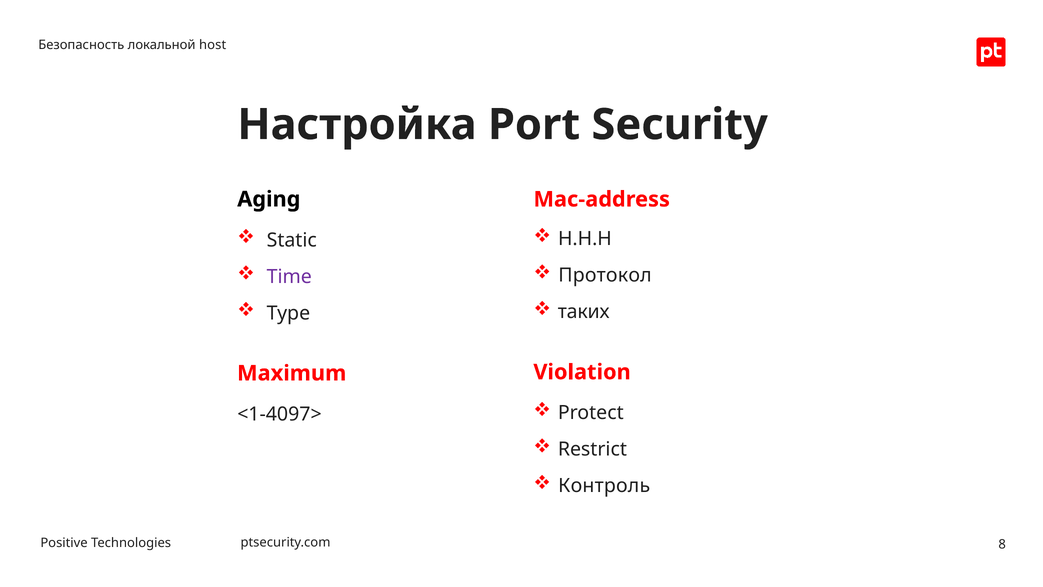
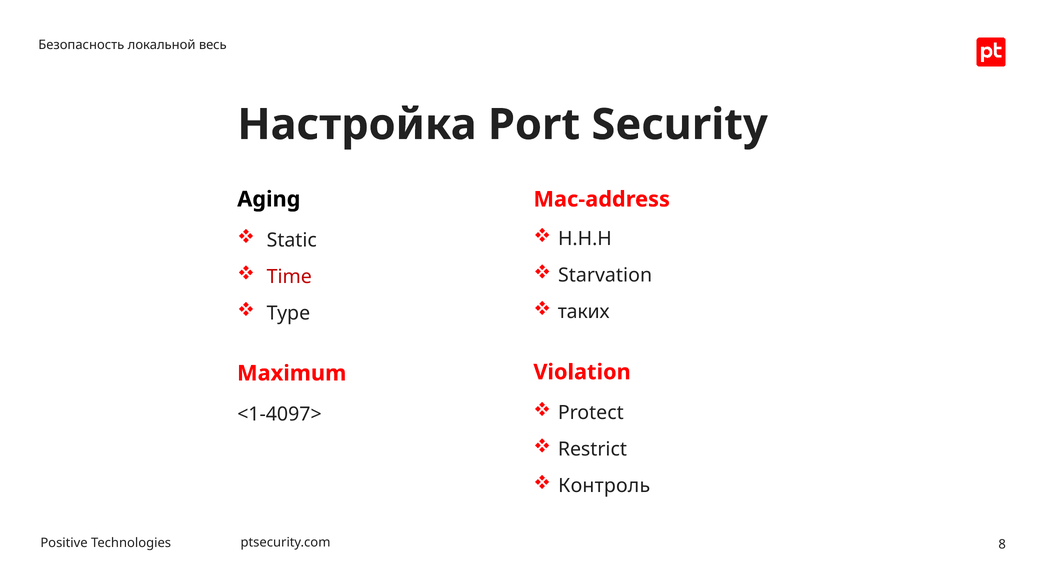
host: host -> весь (213, 45)
Протокол: Протокол -> Starvation (605, 275)
Time colour: purple -> red (289, 276)
